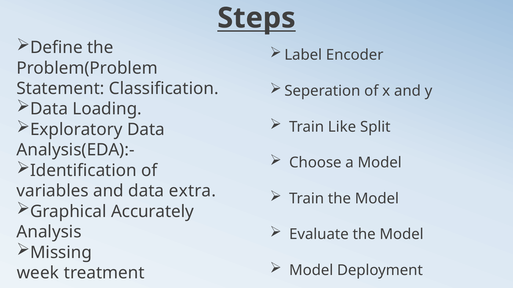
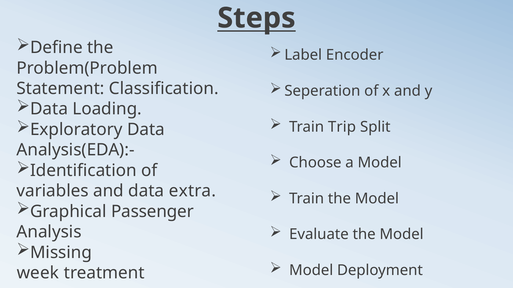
Like: Like -> Trip (342, 127)
Accurately: Accurately -> Passenger (152, 212)
